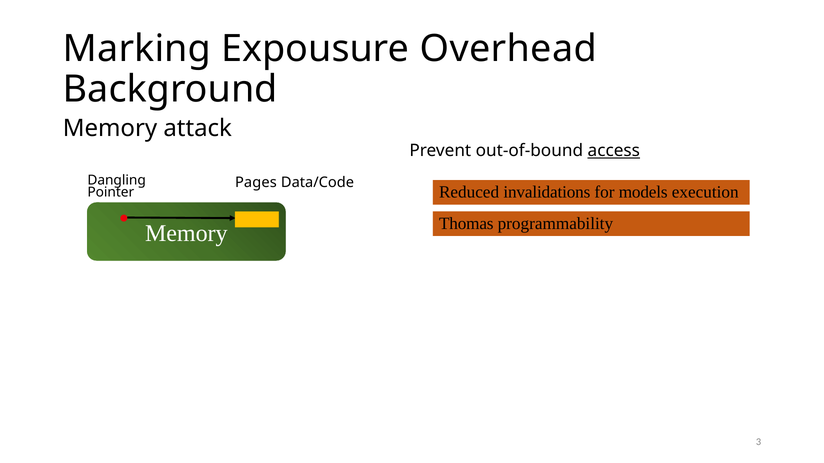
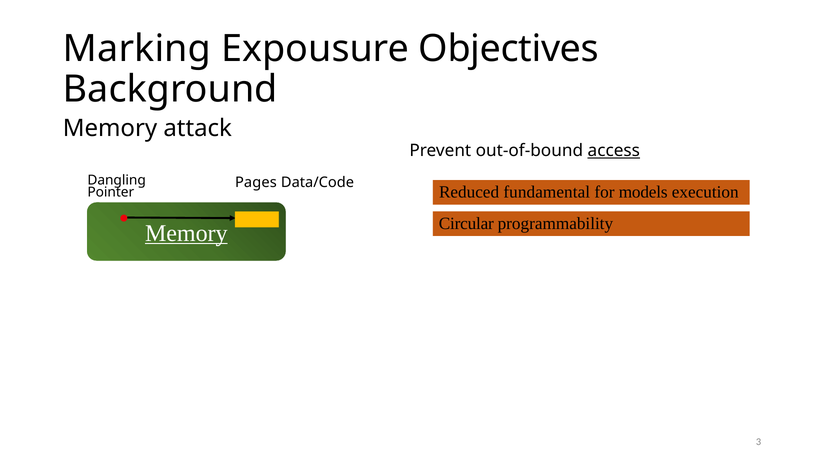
Overhead: Overhead -> Objectives (509, 49)
invalidations: invalidations -> fundamental (547, 193)
Thomas: Thomas -> Circular (466, 224)
Memory underline: none -> present (186, 233)
